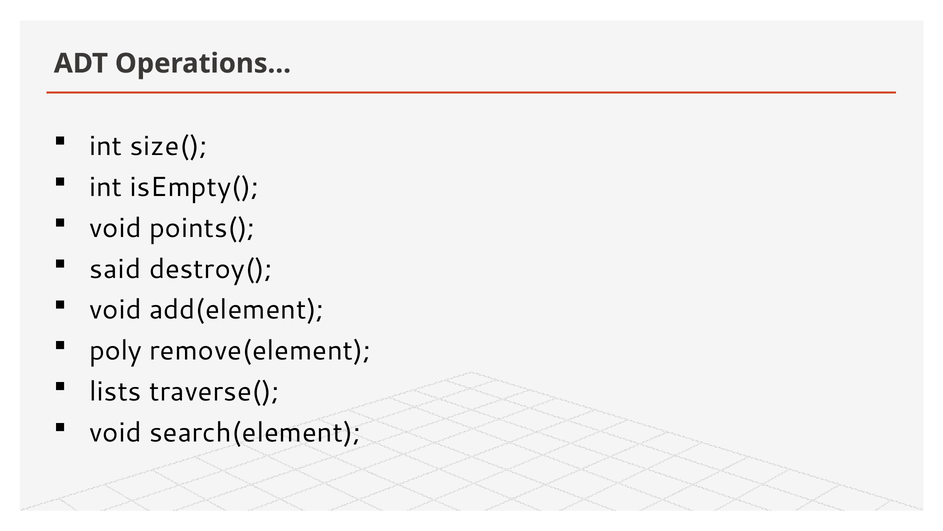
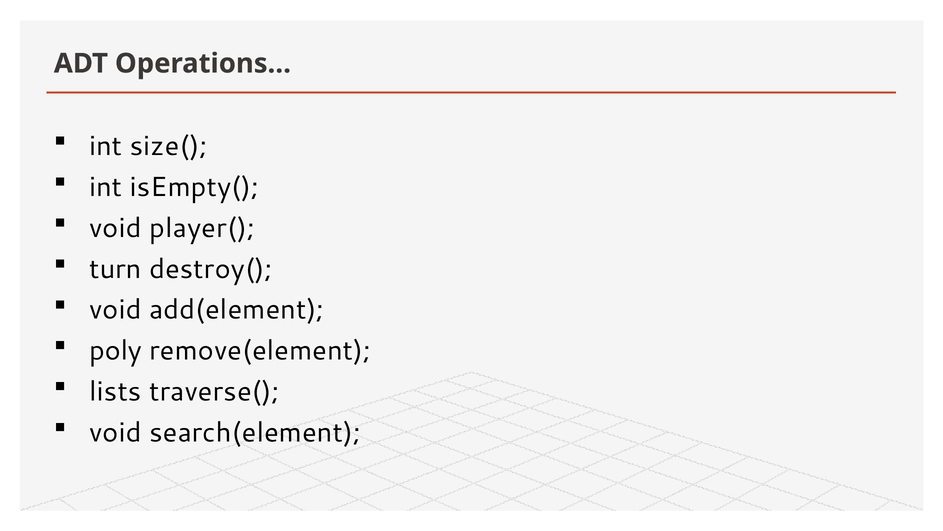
points(: points( -> player( (202, 228)
said: said -> turn (115, 269)
